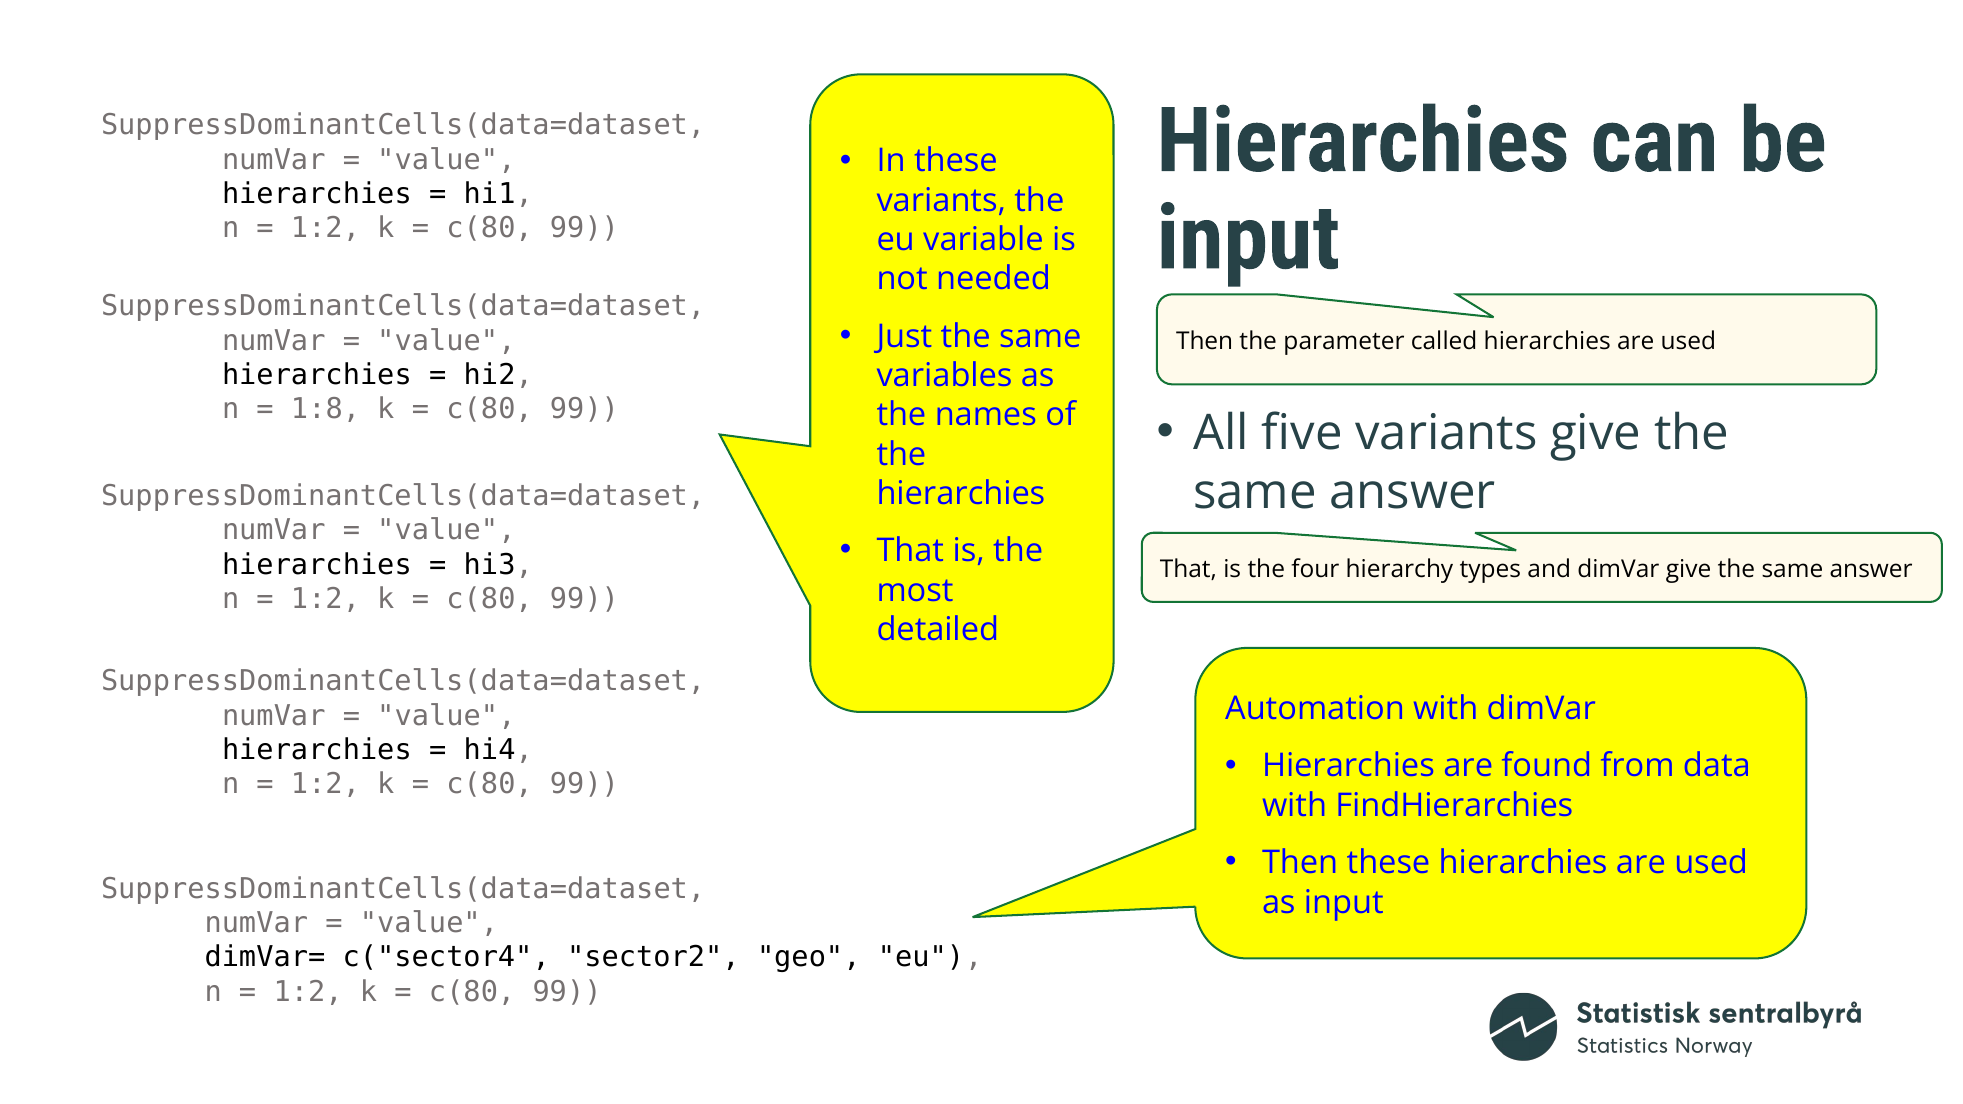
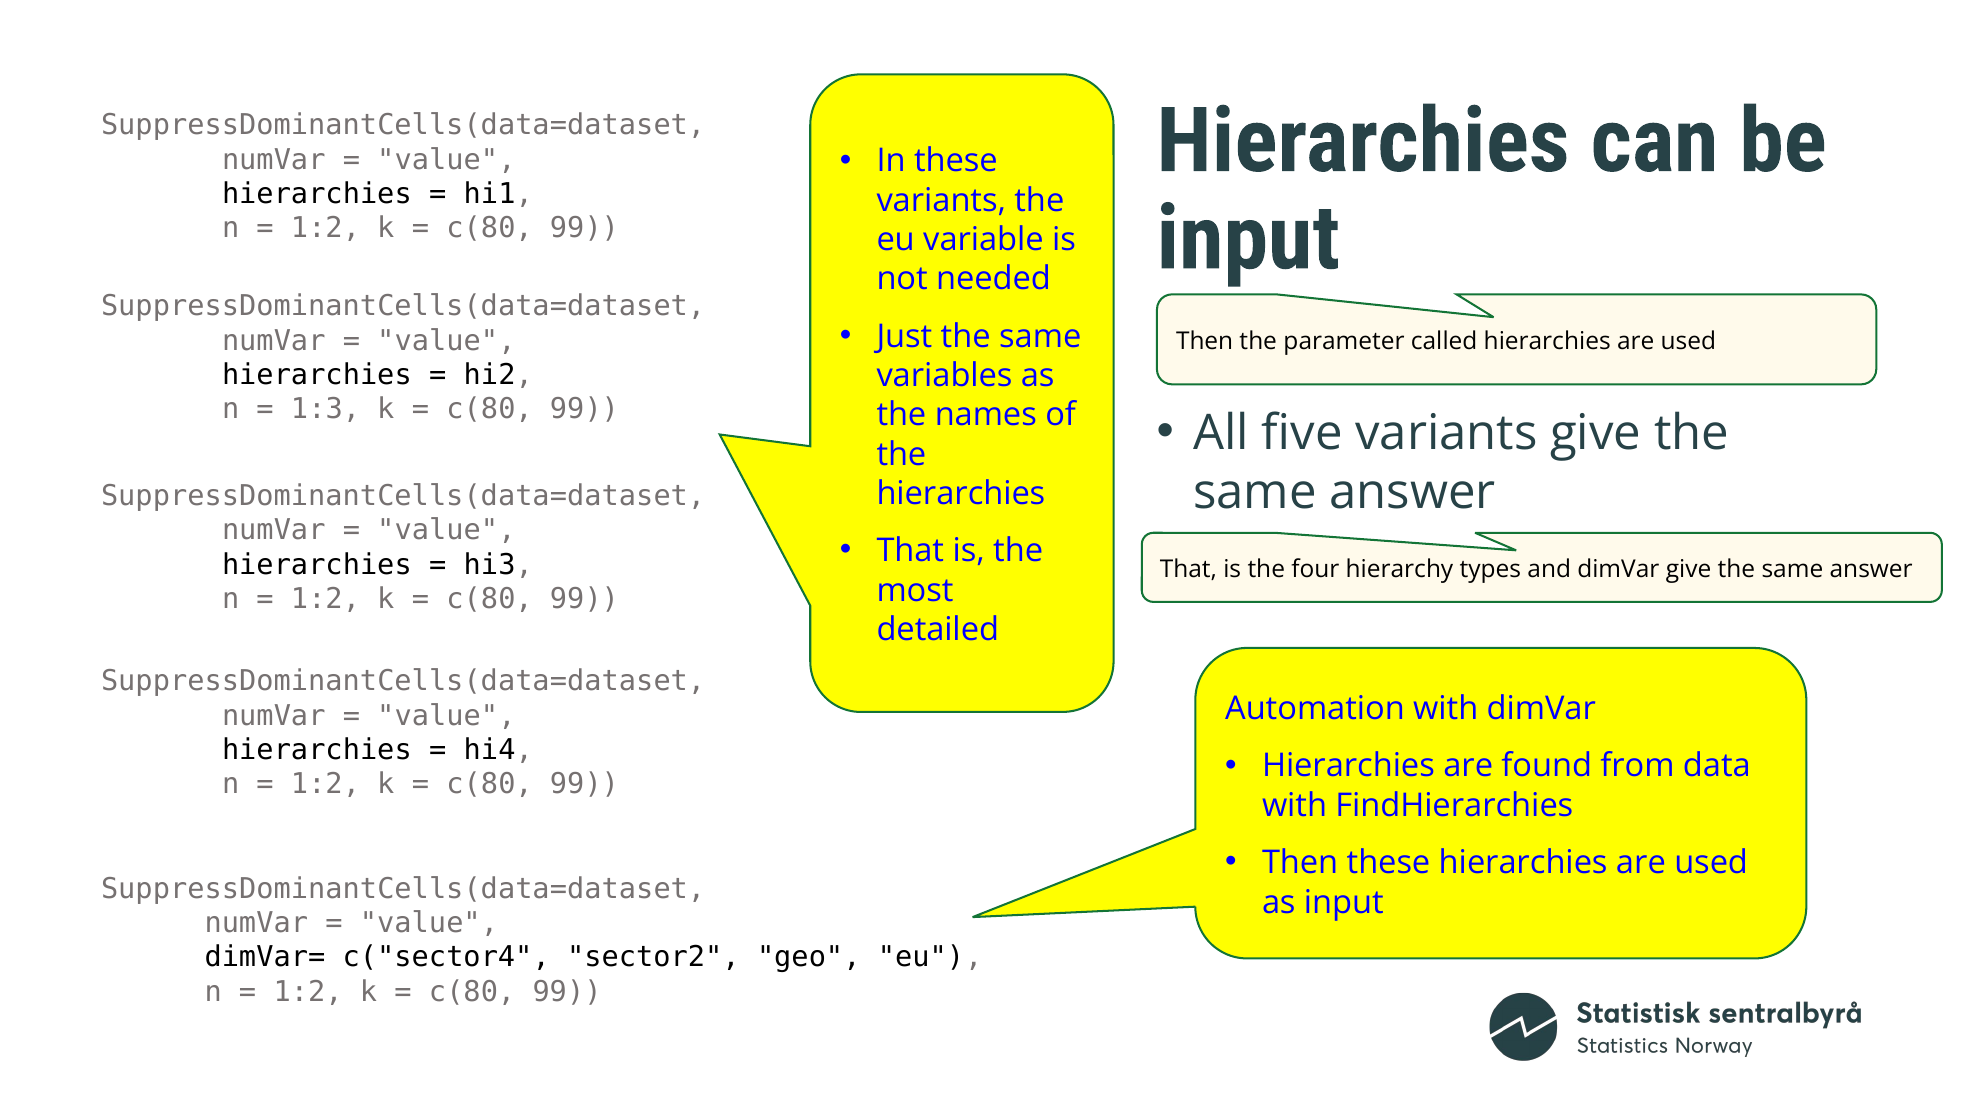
1:8: 1:8 -> 1:3 (326, 410)
